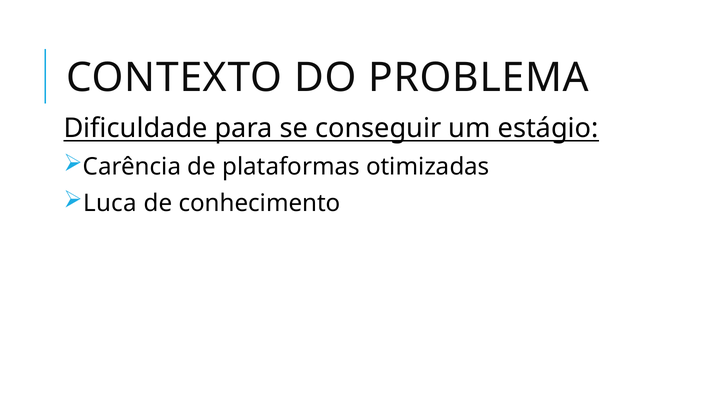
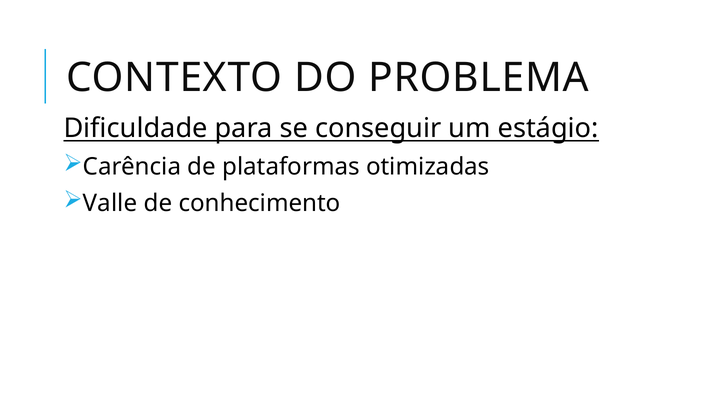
Luca: Luca -> Valle (110, 203)
